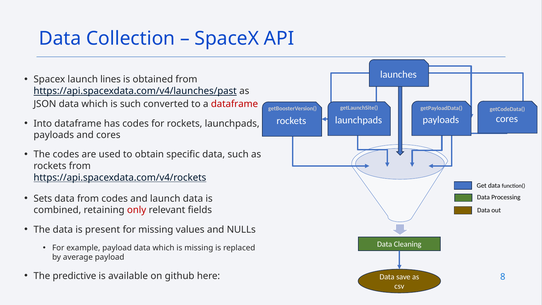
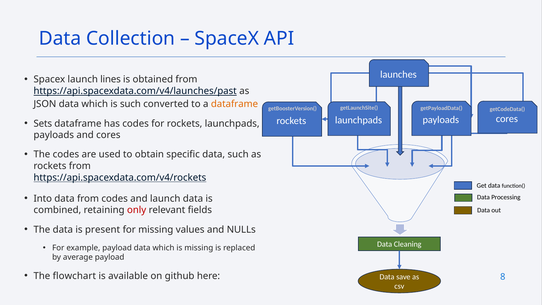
dataframe colour: red -> orange (234, 104)
Into: Into -> Sets (43, 123)
Sets: Sets -> Into (43, 199)
predictive: predictive -> flowchart (74, 276)
